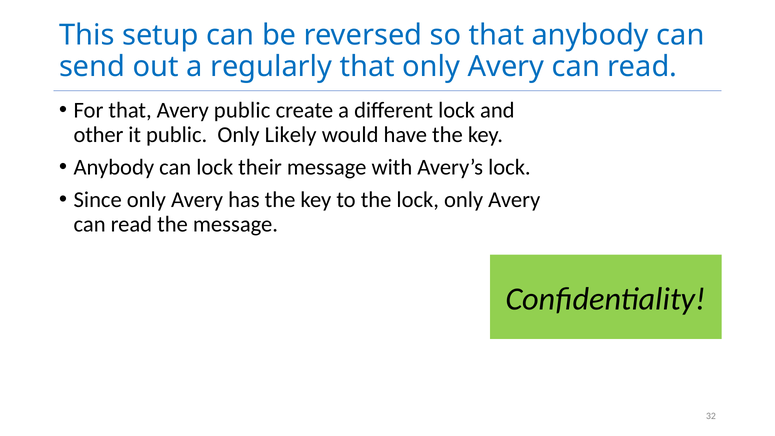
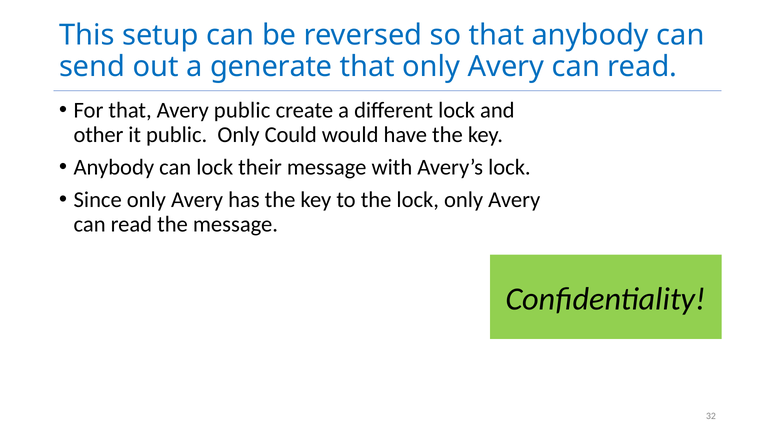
regularly: regularly -> generate (271, 67)
Likely: Likely -> Could (291, 135)
